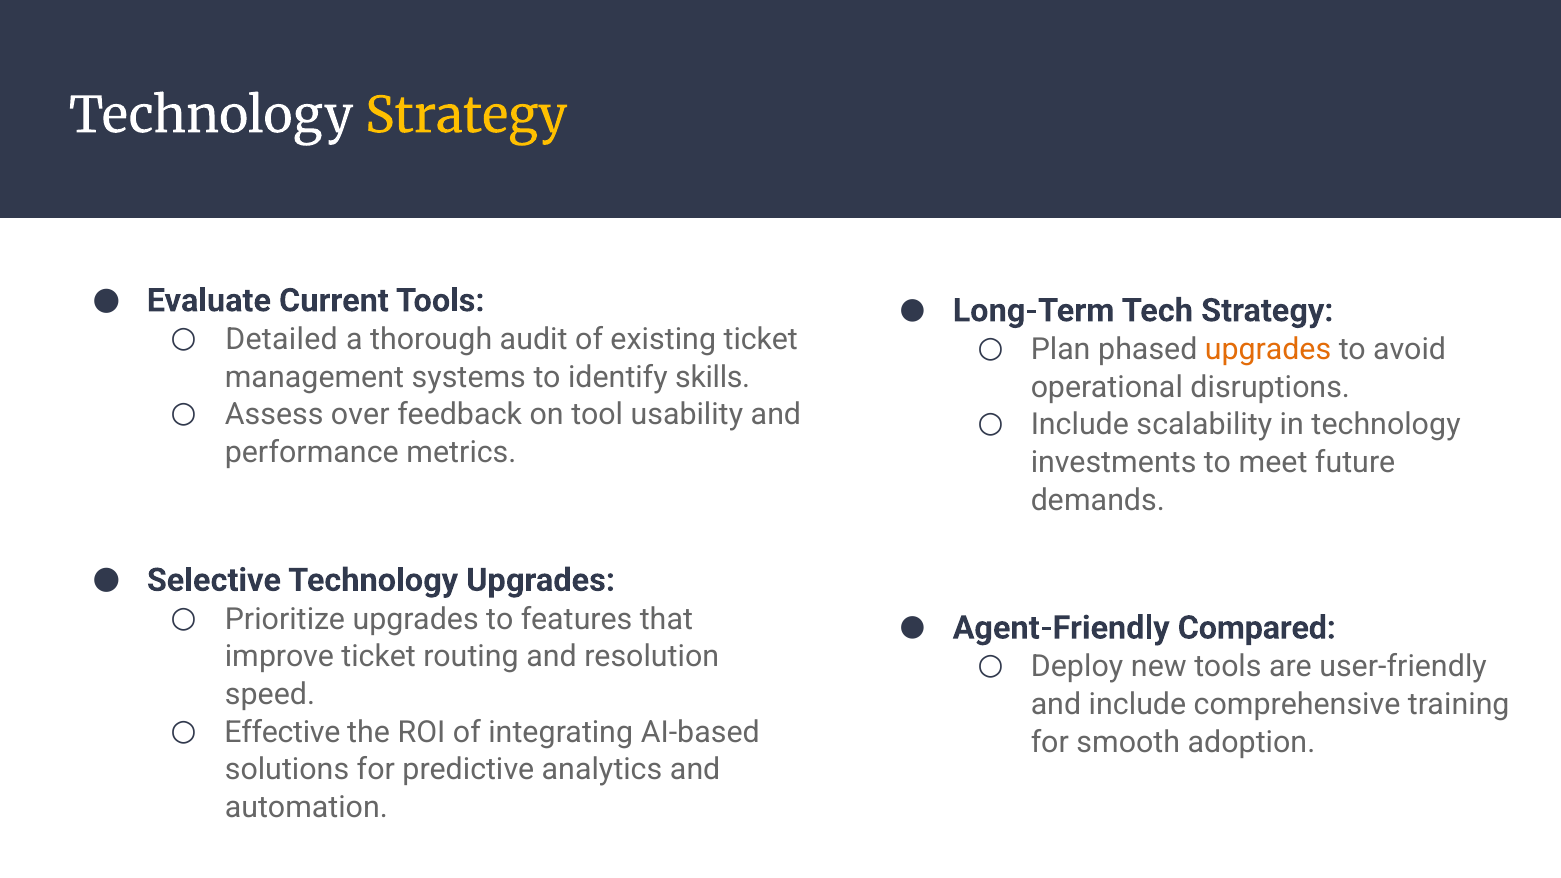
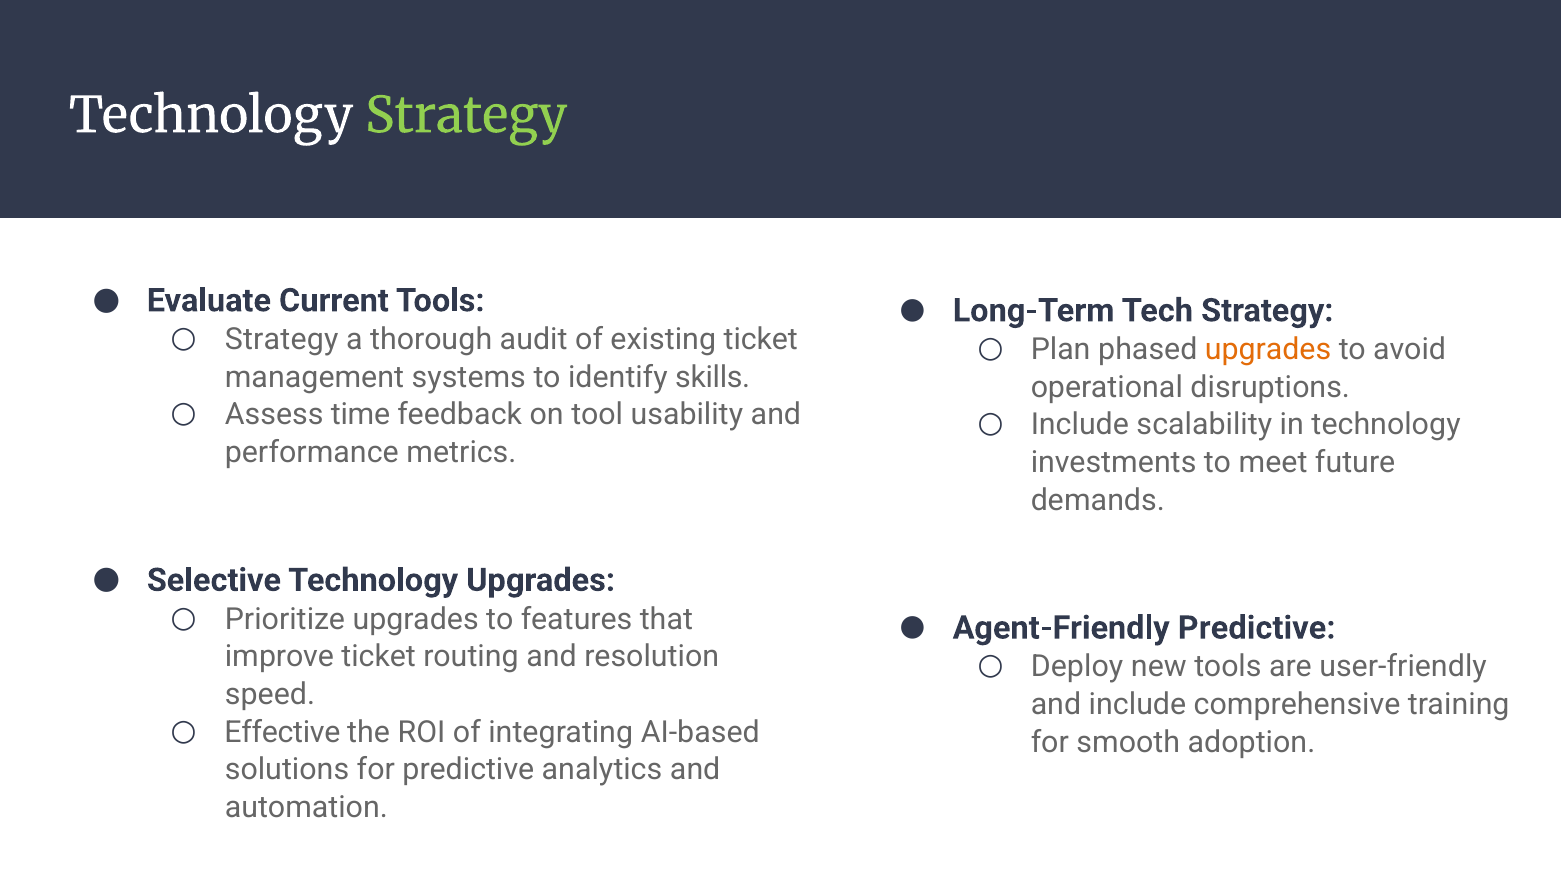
Strategy colour: yellow -> light green (466, 116)
Detailed: Detailed -> Strategy (282, 339)
over: over -> time (361, 415)
Agent-Friendly Compared: Compared -> Predictive (1257, 628)
